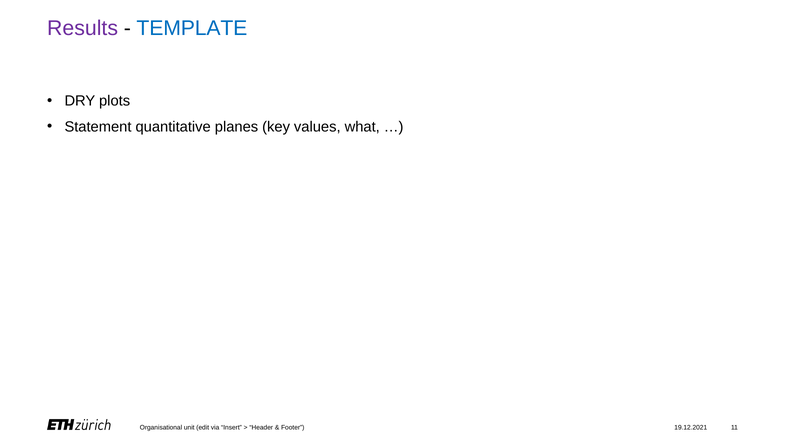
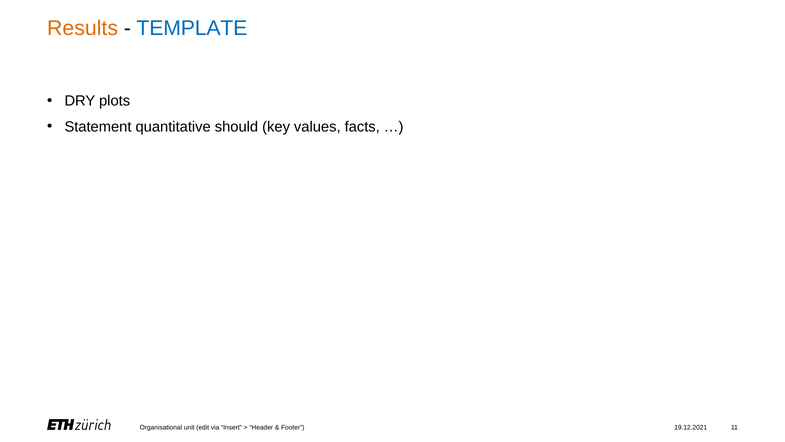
Results colour: purple -> orange (83, 28)
planes: planes -> should (236, 127)
what: what -> facts (362, 127)
